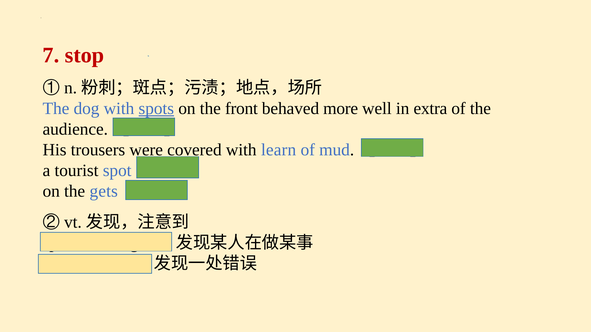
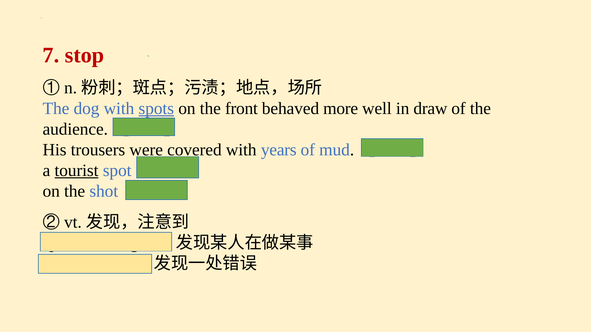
extra: extra -> draw (430, 109)
learn: learn -> years (279, 150)
tourist underline: none -> present (76, 171)
gets: gets -> shot (104, 191)
